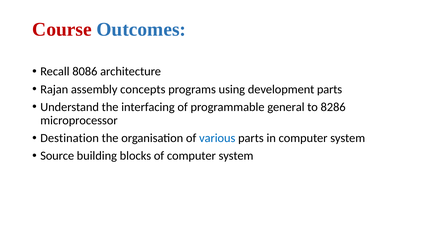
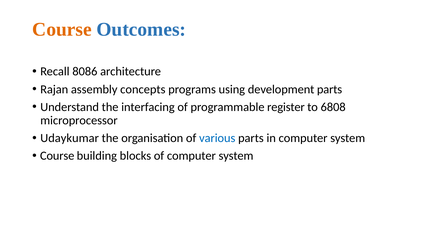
Course colour: red -> orange (62, 30)
general: general -> register (286, 107)
8286: 8286 -> 6808 (333, 107)
Destination: Destination -> Udaykumar (70, 138)
Source: Source -> Course (57, 156)
